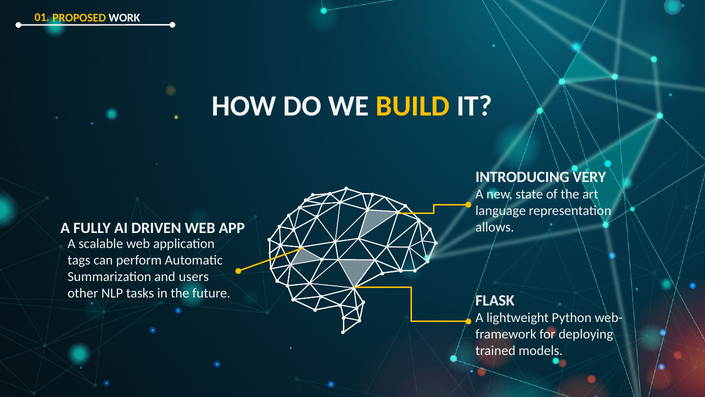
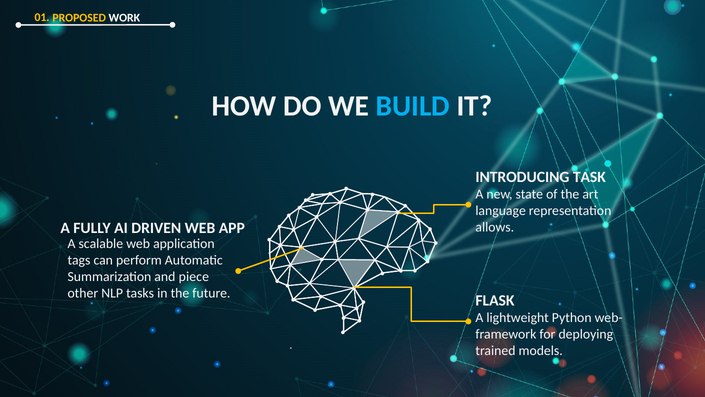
BUILD colour: yellow -> light blue (413, 106)
VERY: VERY -> TASK (589, 177)
users: users -> piece (194, 277)
